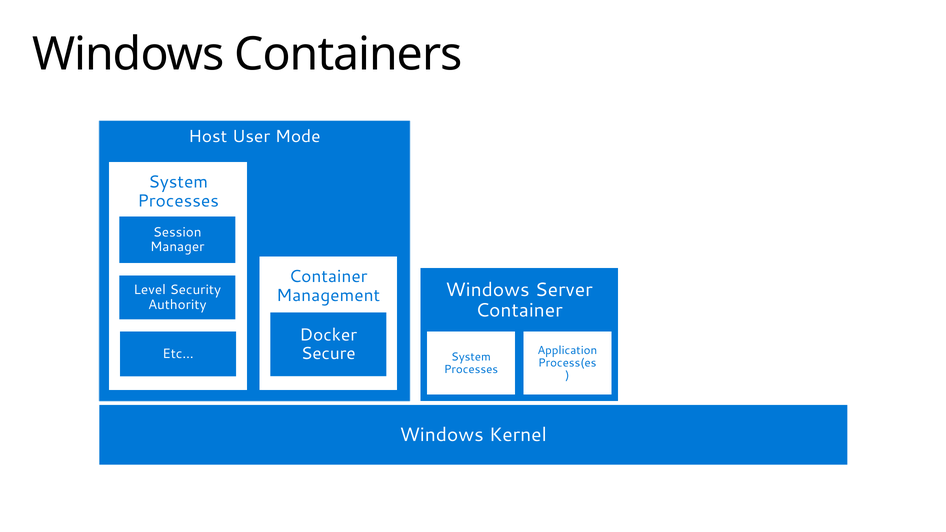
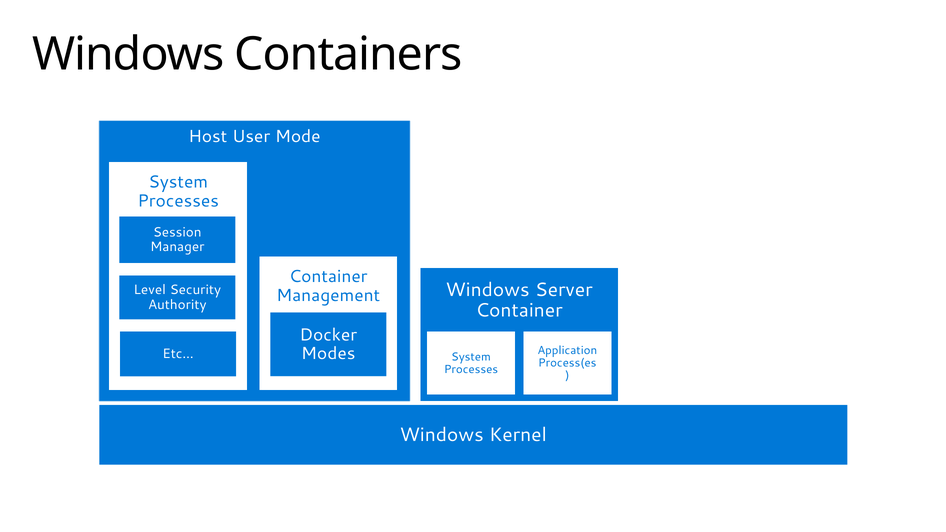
Secure: Secure -> Modes (328, 354)
